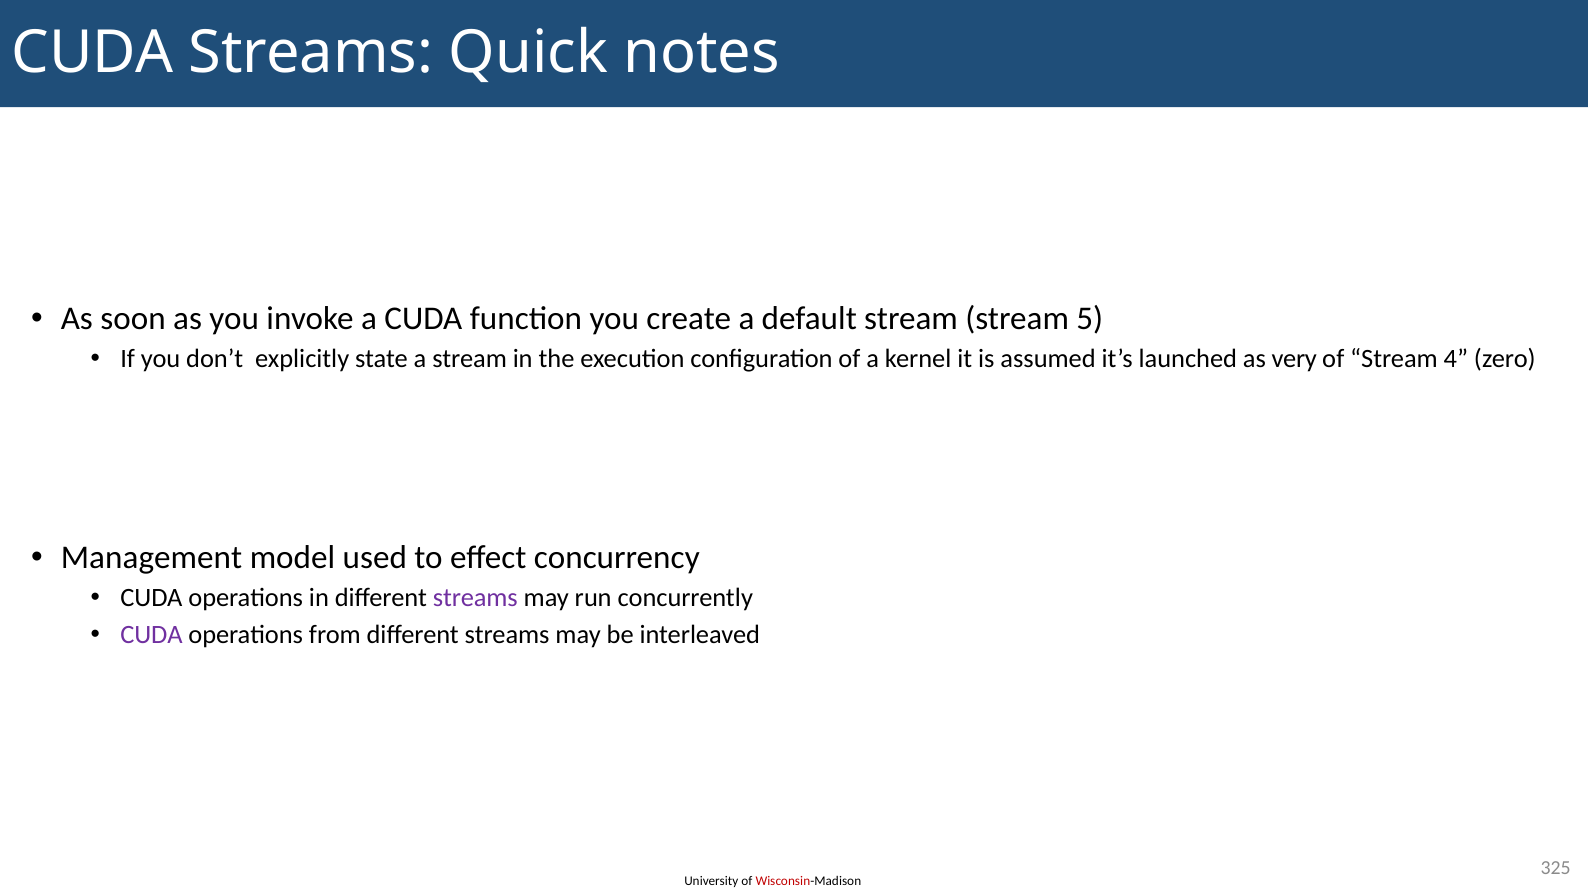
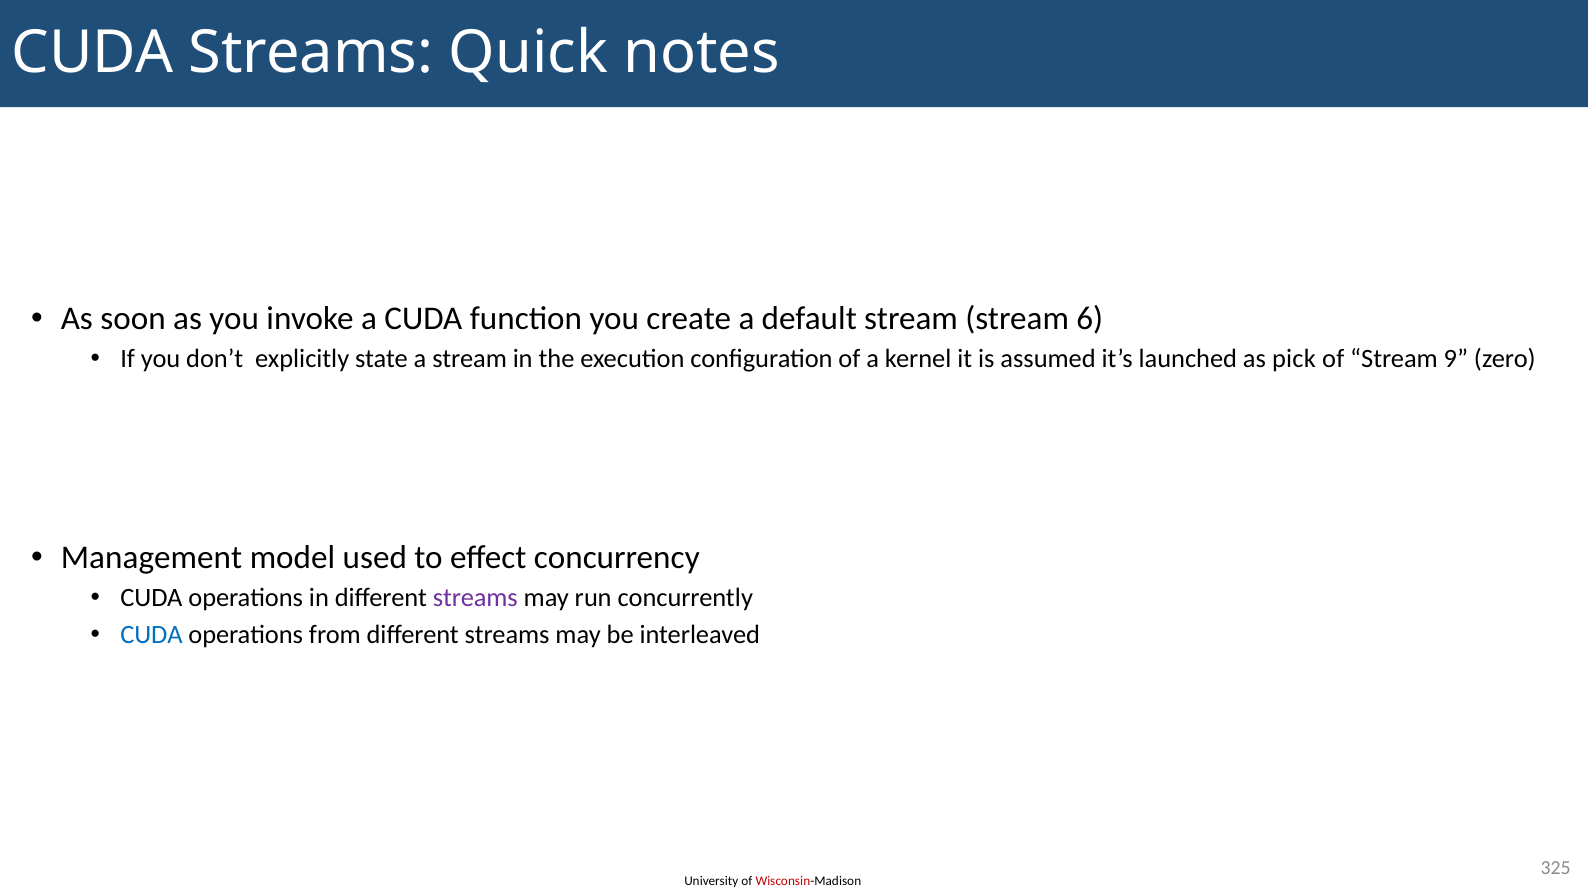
5: 5 -> 6 (1090, 319)
very: very -> pick (1294, 359)
4: 4 -> 9 (1456, 359)
CUDA colour: purple -> blue (152, 635)
